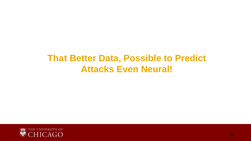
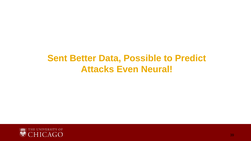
That: That -> Sent (57, 58)
